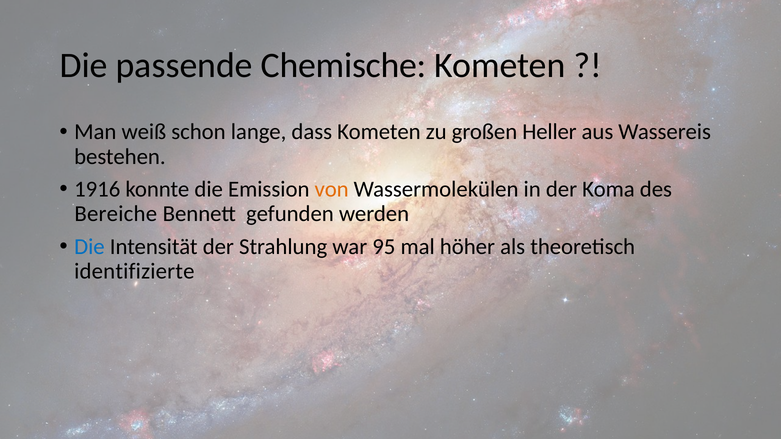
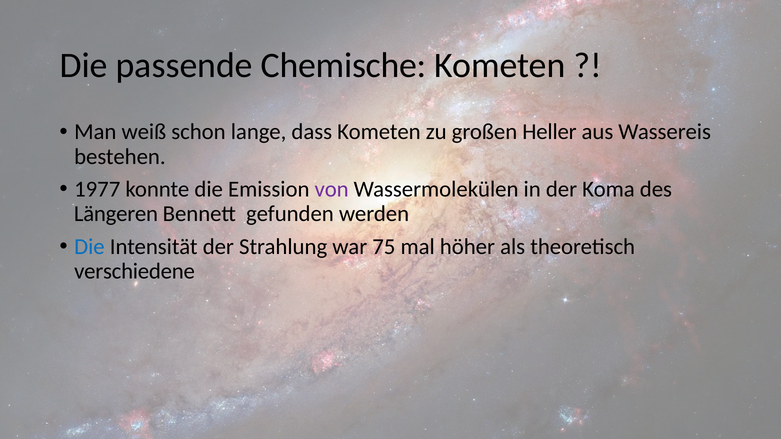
1916: 1916 -> 1977 (97, 189)
von colour: orange -> purple (332, 189)
Bereiche: Bereiche -> Längeren (116, 214)
95: 95 -> 75 (384, 247)
identifizierte: identifizierte -> verschiedene (135, 271)
